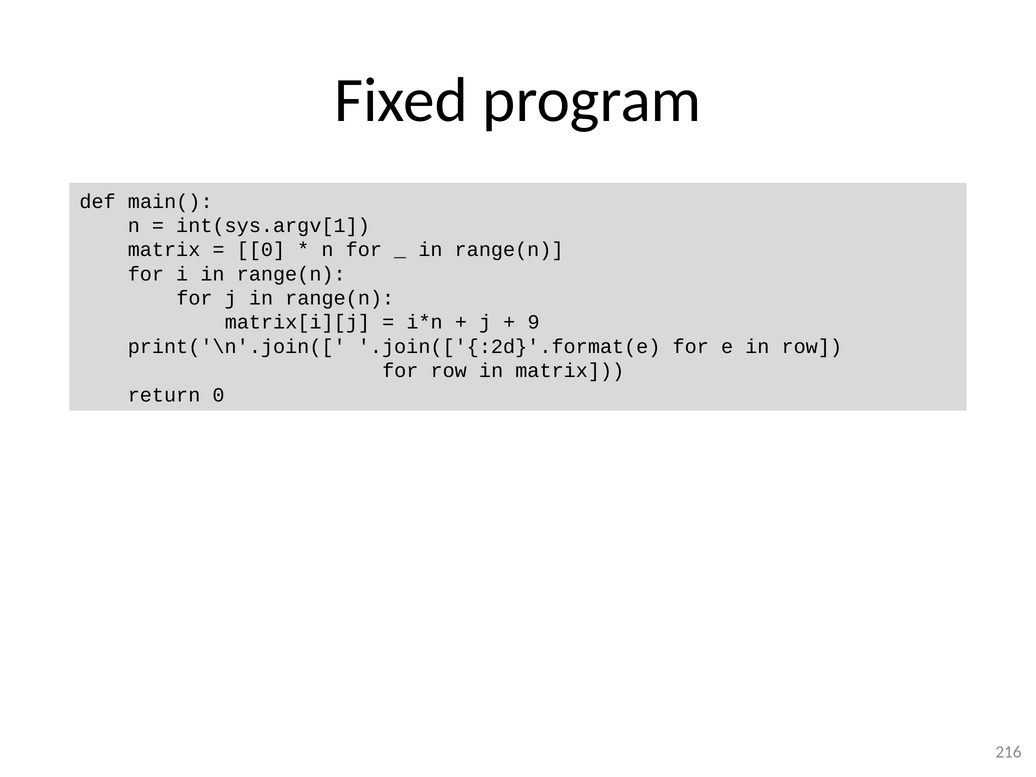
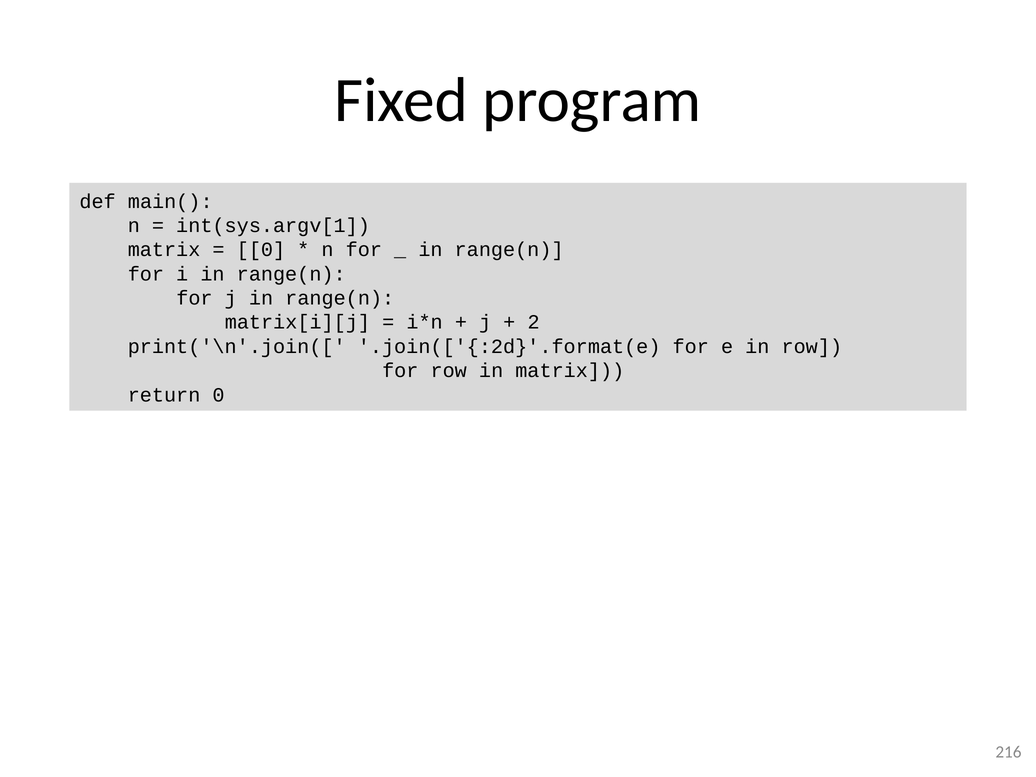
9: 9 -> 2 (534, 322)
